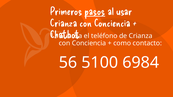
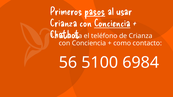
Conciencia underline: none -> present (112, 23)
